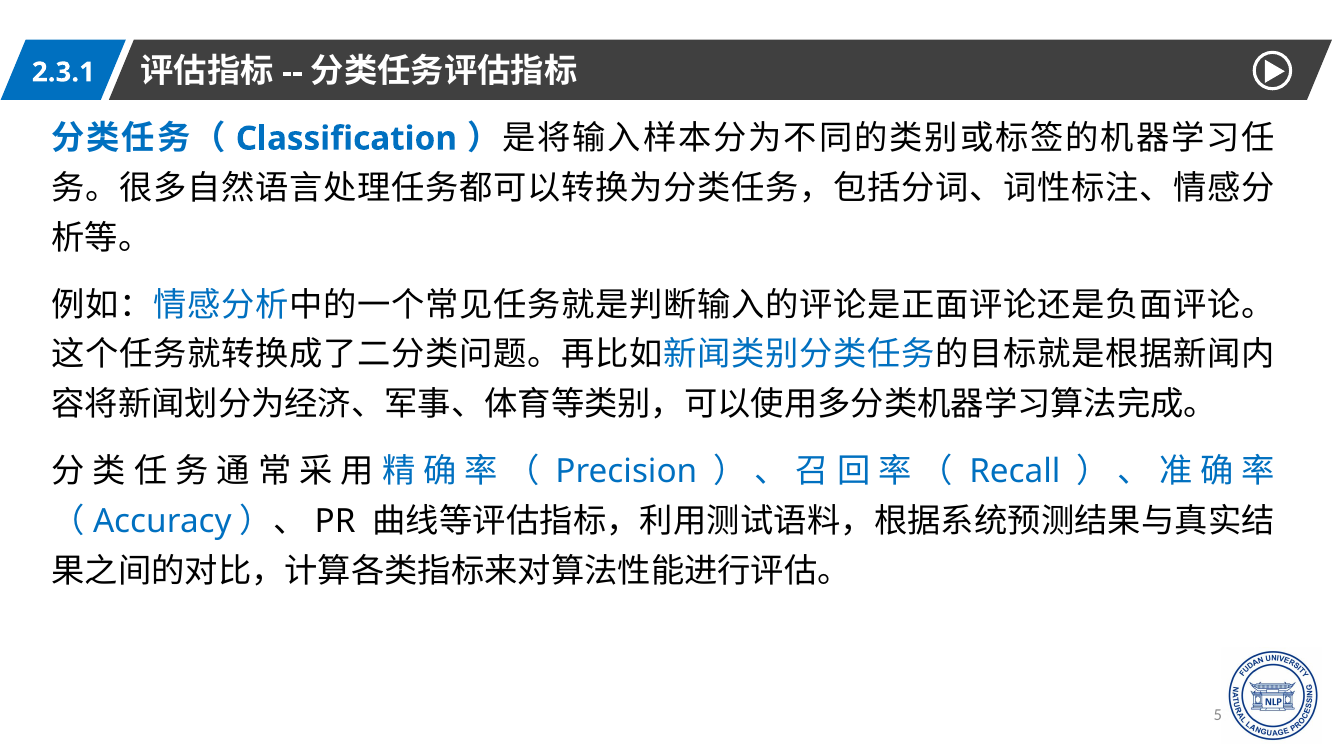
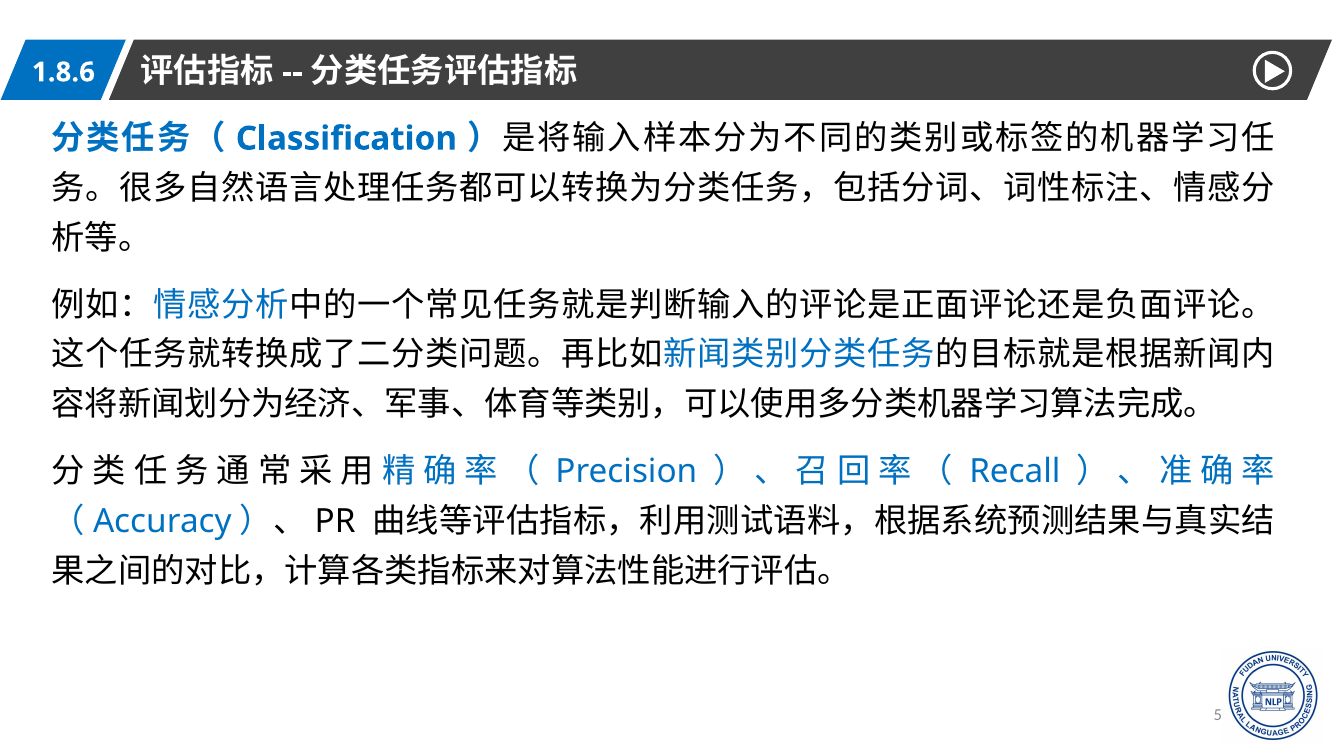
2.3.1: 2.3.1 -> 1.8.6 (63, 72)
